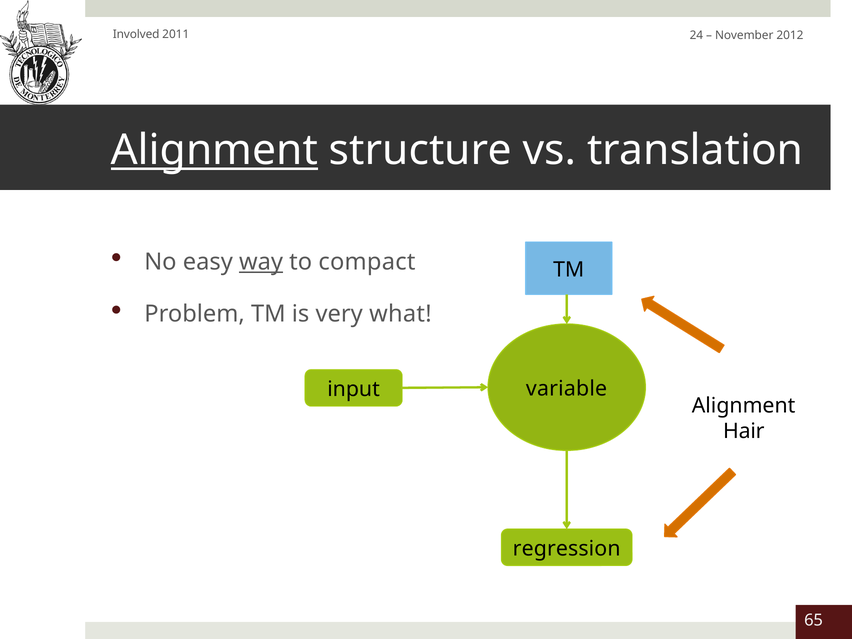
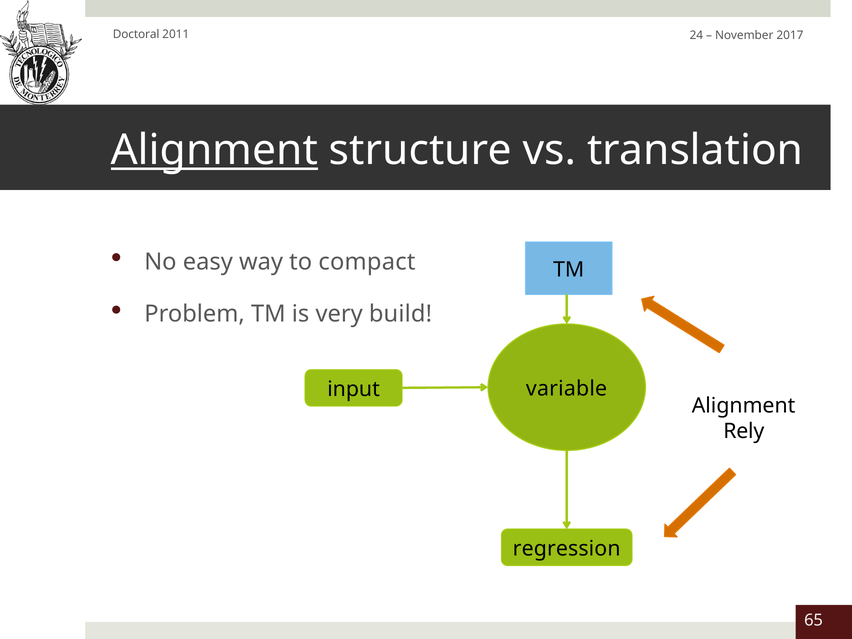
Involved: Involved -> Doctoral (136, 34)
2012: 2012 -> 2017 (790, 35)
way underline: present -> none (261, 262)
what: what -> build (400, 314)
Hair: Hair -> Rely (744, 431)
